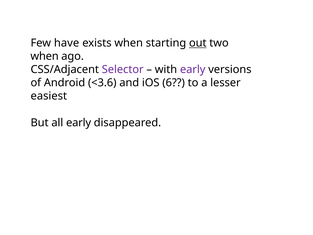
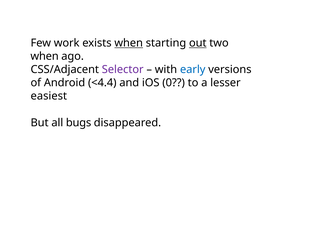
have: have -> work (67, 43)
when underline: none -> present (129, 43)
early colour: purple -> blue (193, 69)
<3.6: <3.6 -> <4.4 (102, 83)
6: 6 -> 0 (174, 83)
all early: early -> bugs (79, 122)
